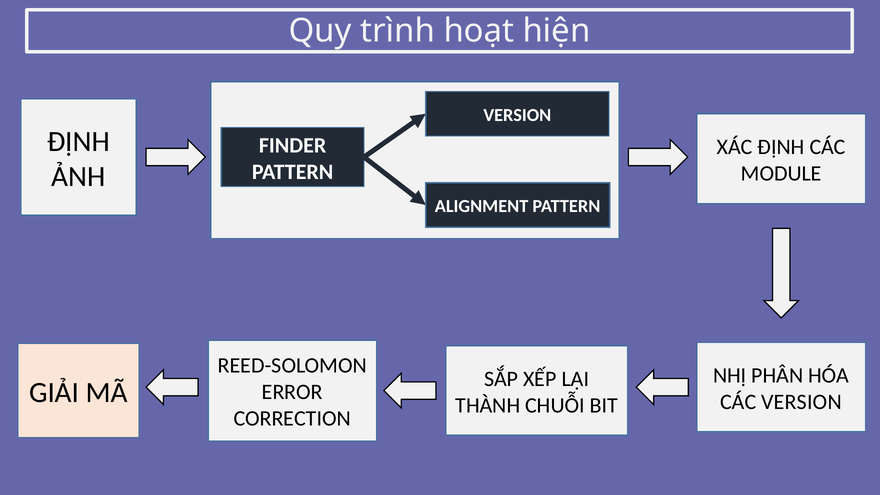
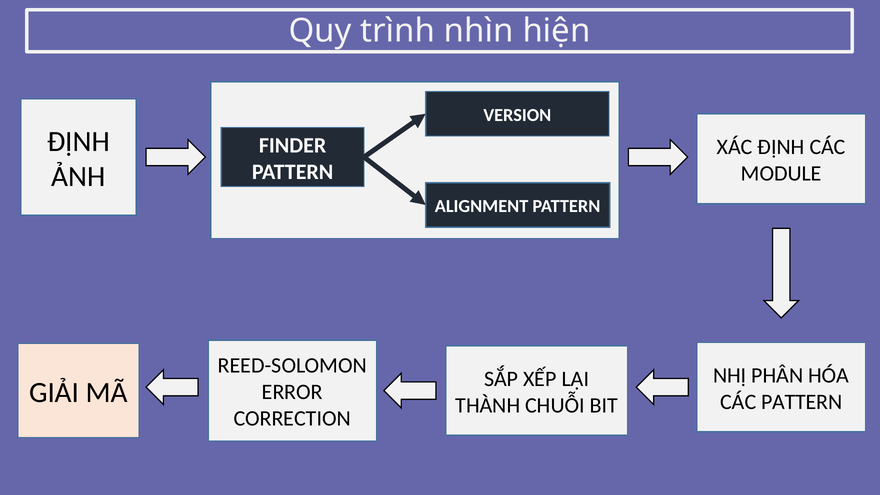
hoạt: hoạt -> nhìn (479, 31)
CÁC VERSION: VERSION -> PATTERN (802, 402)
